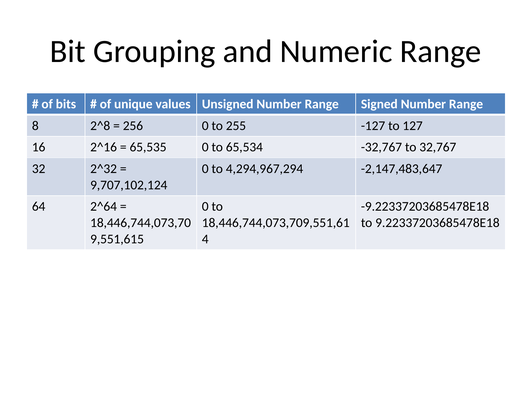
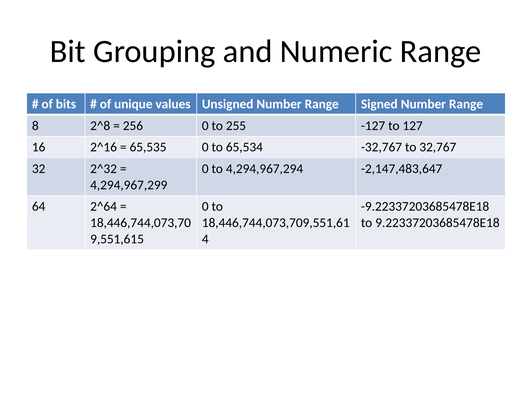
9,707,102,124: 9,707,102,124 -> 4,294,967,299 (129, 185)
